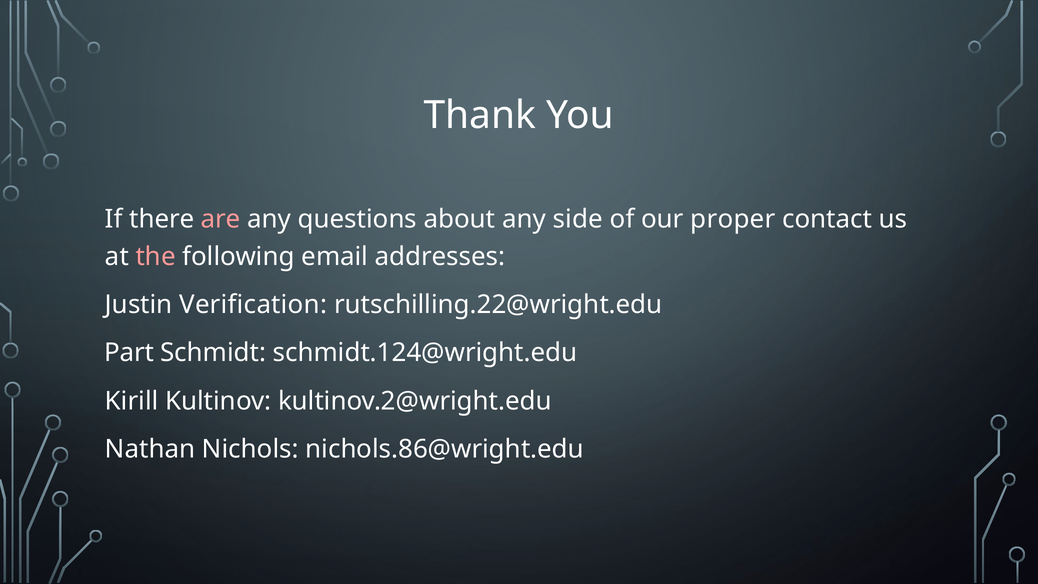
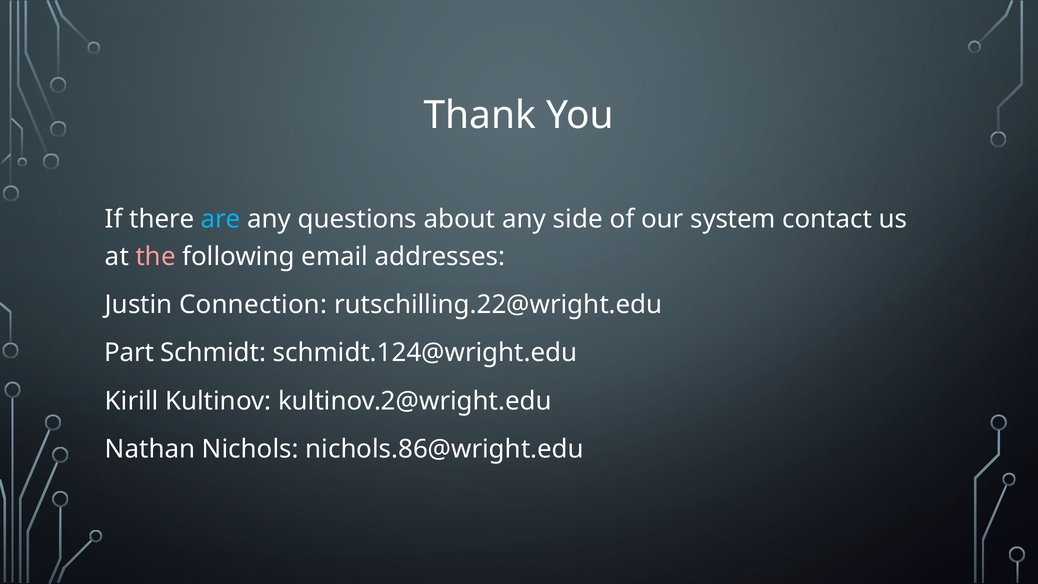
are colour: pink -> light blue (221, 219)
proper: proper -> system (733, 219)
Verification: Verification -> Connection (253, 305)
